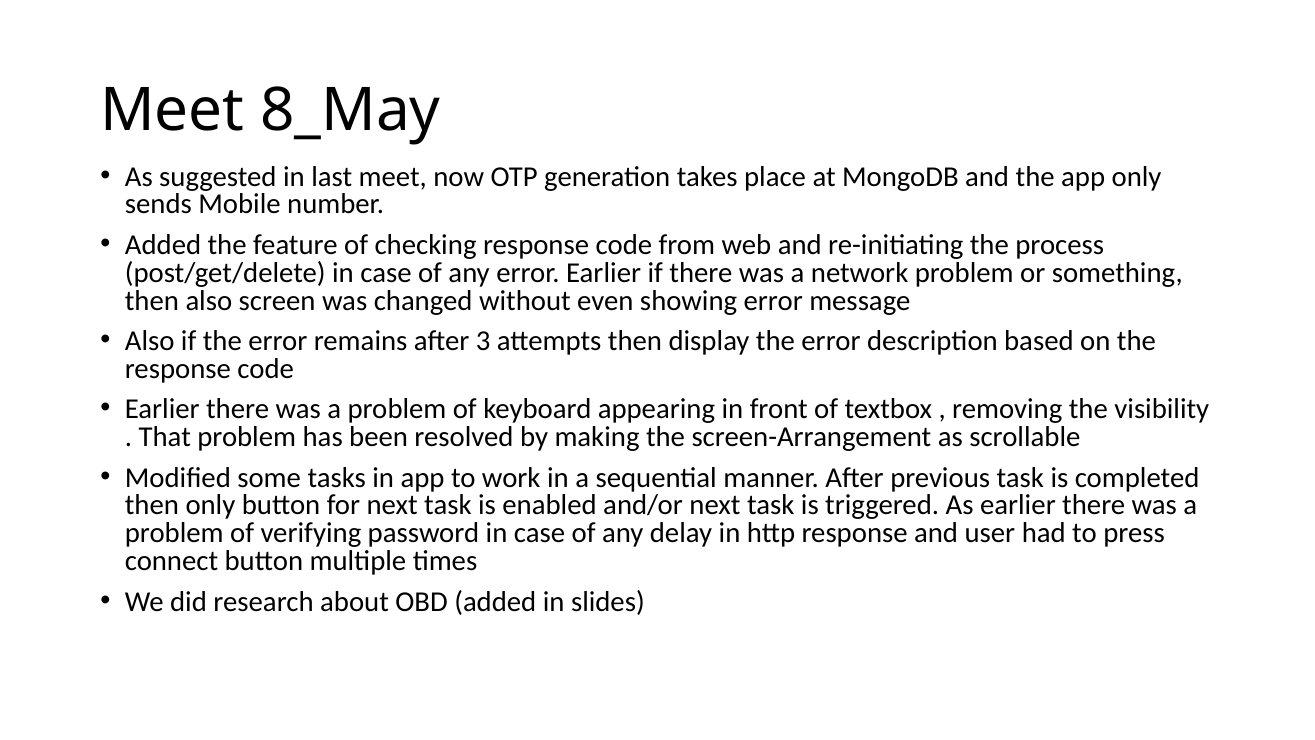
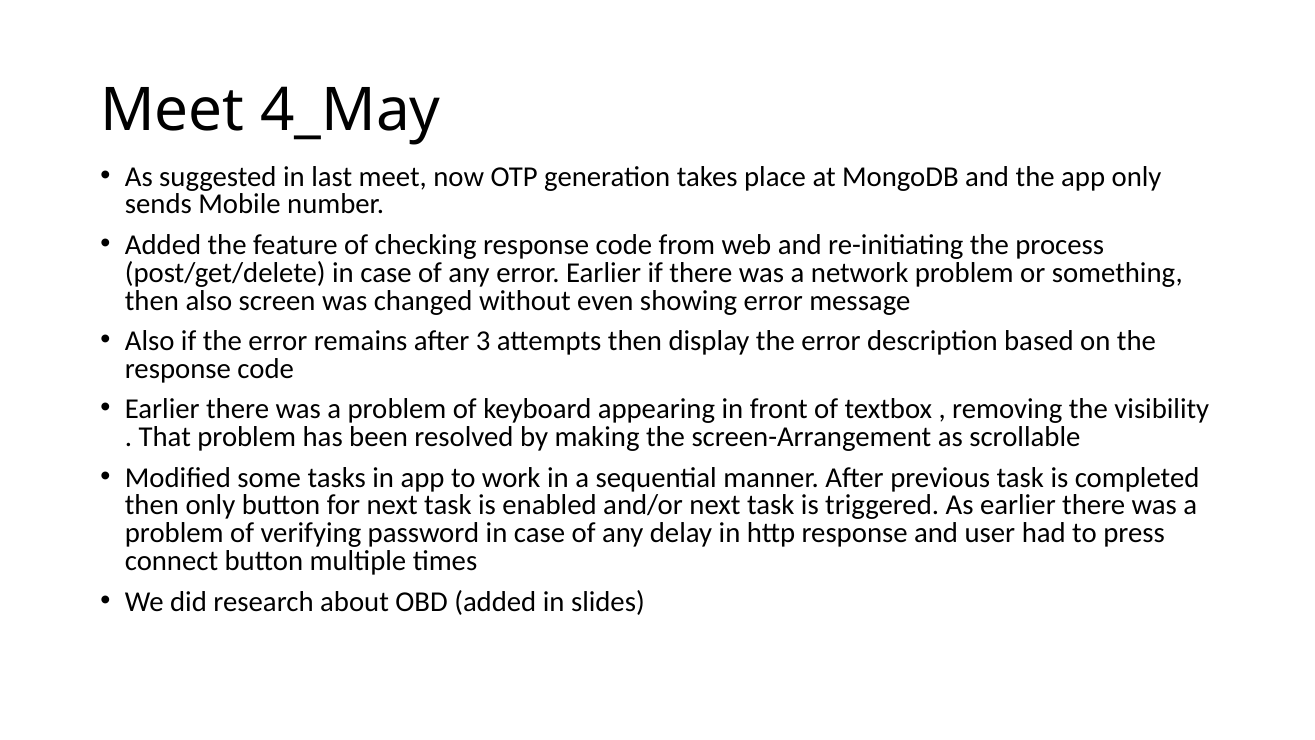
8_May: 8_May -> 4_May (350, 110)
